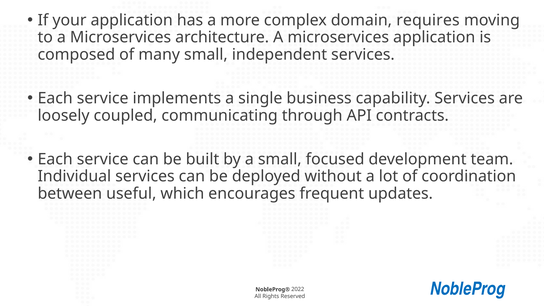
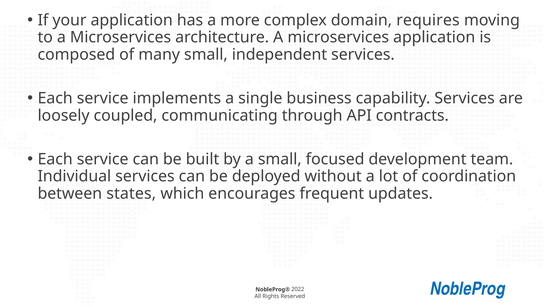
useful: useful -> states (131, 194)
